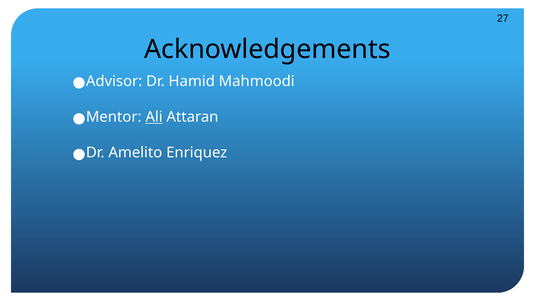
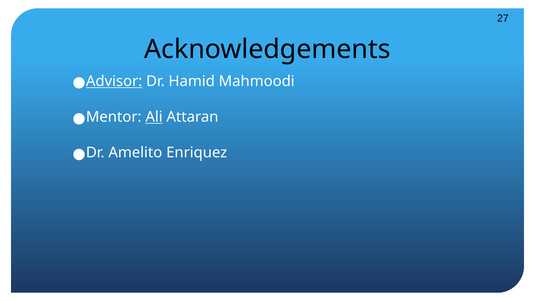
Advisor underline: none -> present (114, 81)
